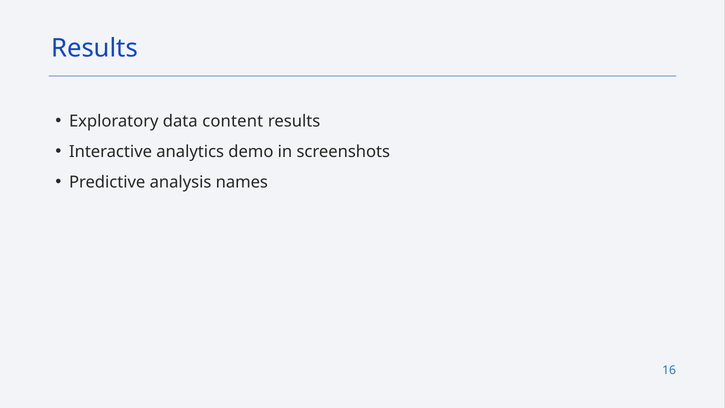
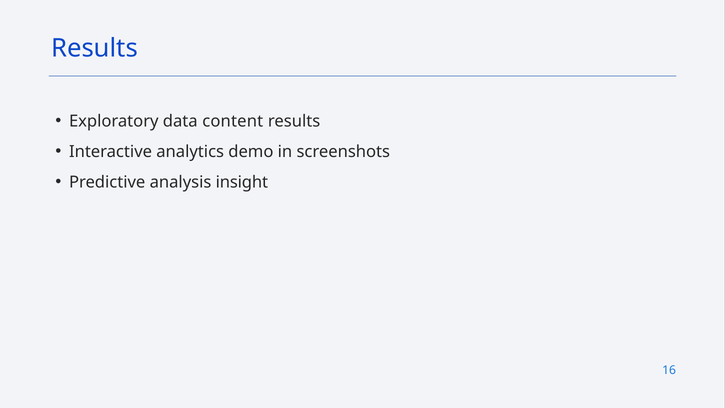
names: names -> insight (242, 182)
